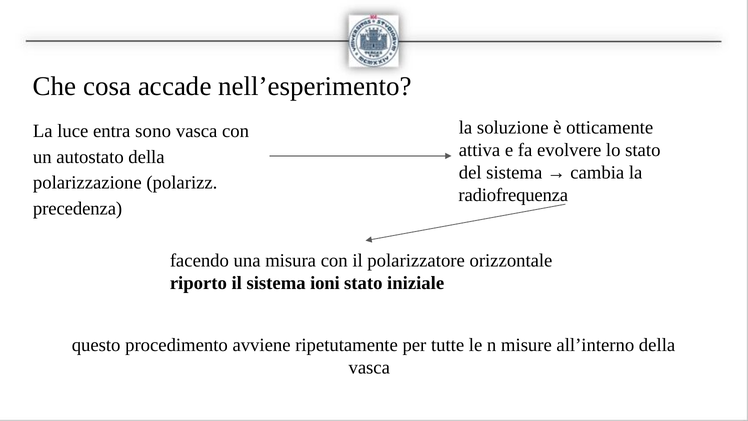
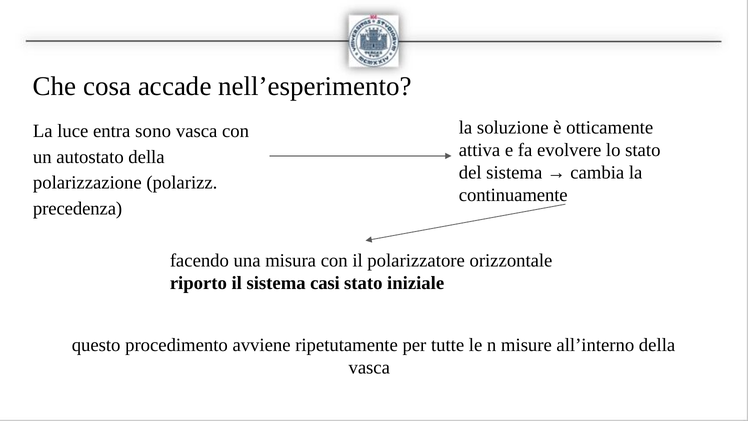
radiofrequenza: radiofrequenza -> continuamente (513, 195)
ioni: ioni -> casi (325, 283)
